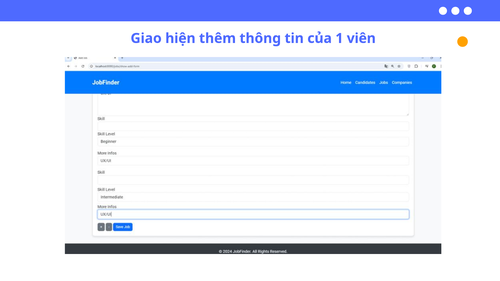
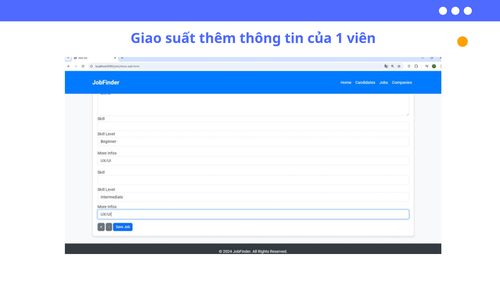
hiện: hiện -> suất (180, 38)
